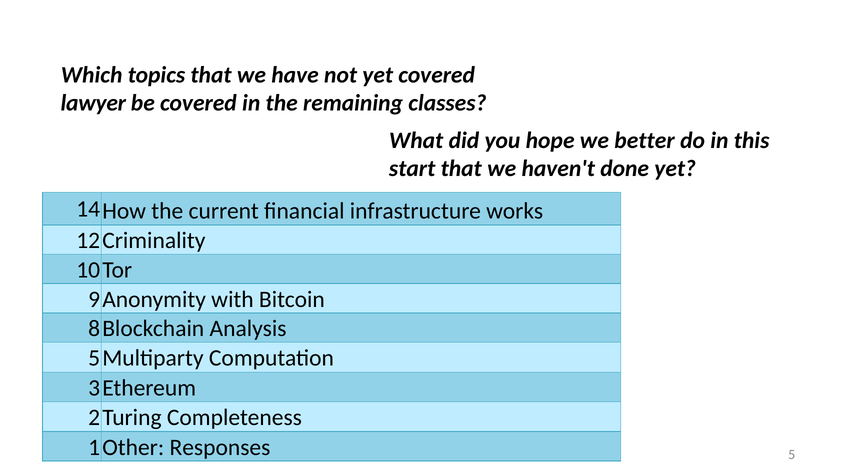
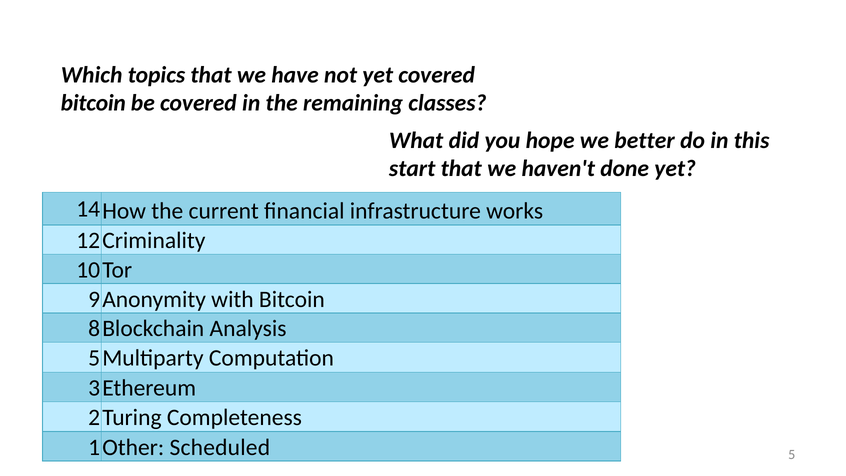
lawyer: lawyer -> bitcoin (93, 103)
Responses: Responses -> Scheduled (220, 447)
